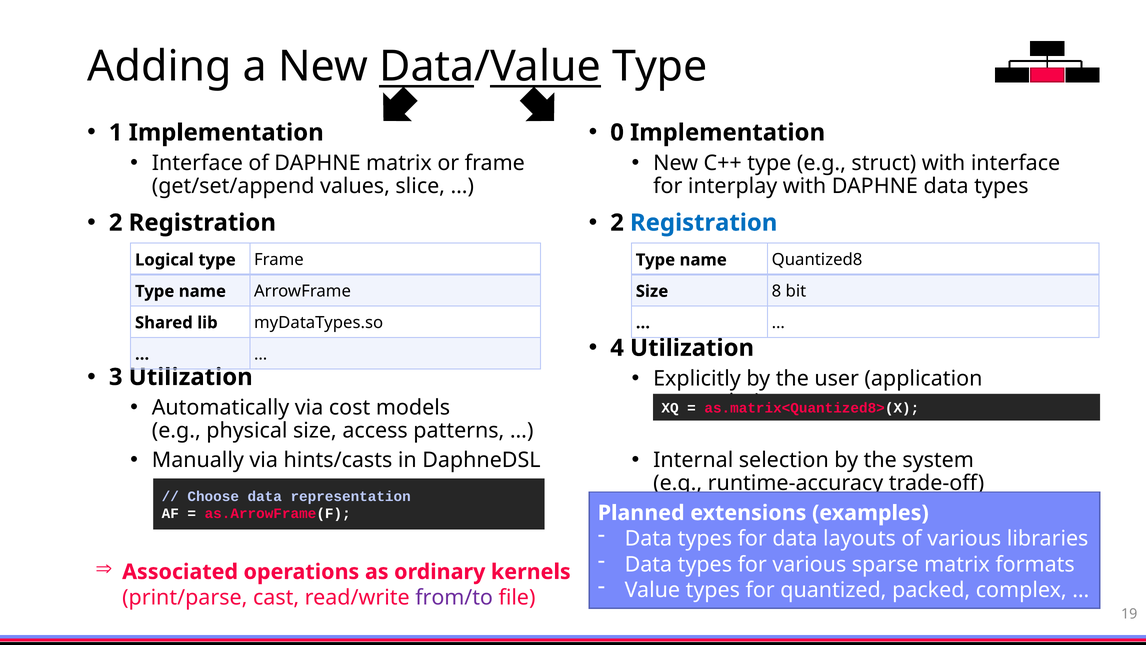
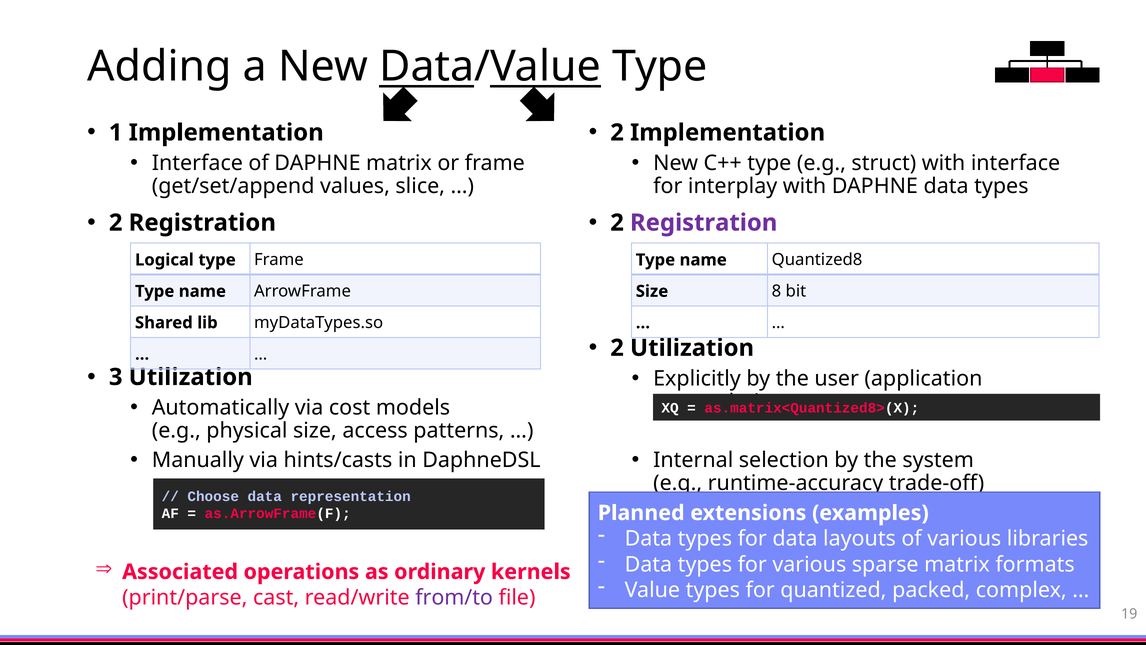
0: 0 -> 2 (617, 133)
Registration colour: blue -> purple (704, 223)
4: 4 -> 2 (617, 348)
